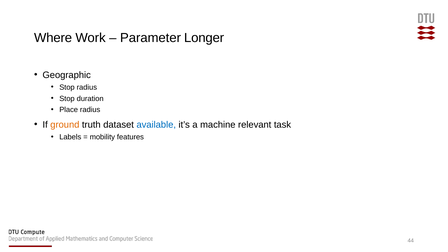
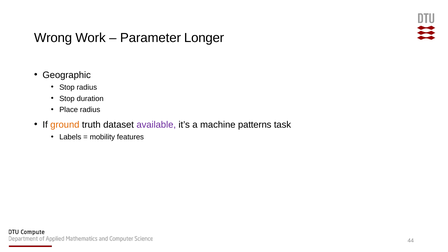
Where: Where -> Wrong (53, 38)
available colour: blue -> purple (156, 125)
relevant: relevant -> patterns (255, 125)
